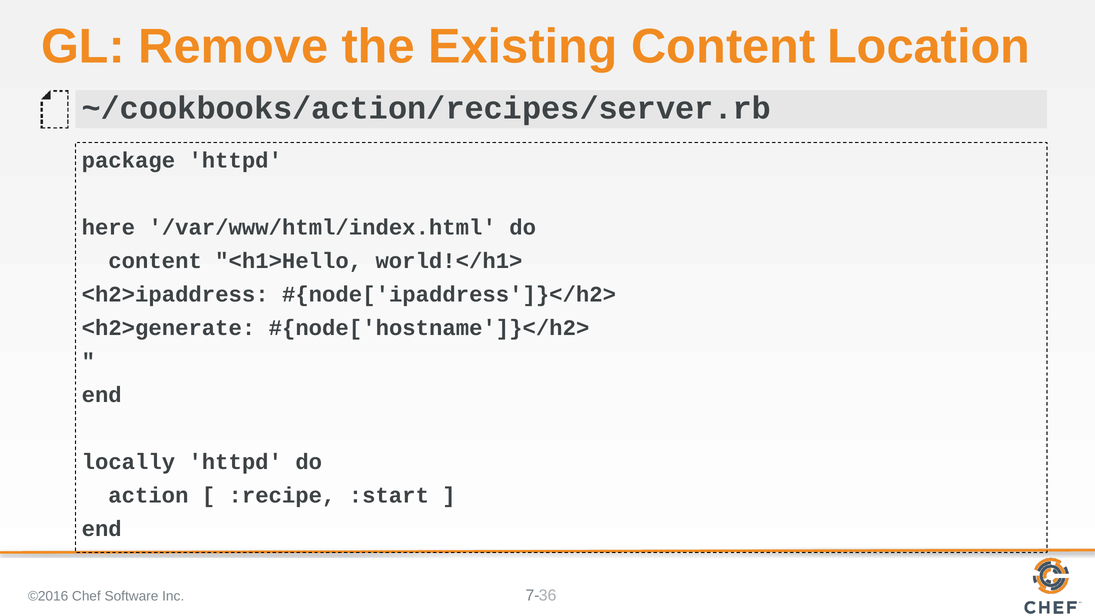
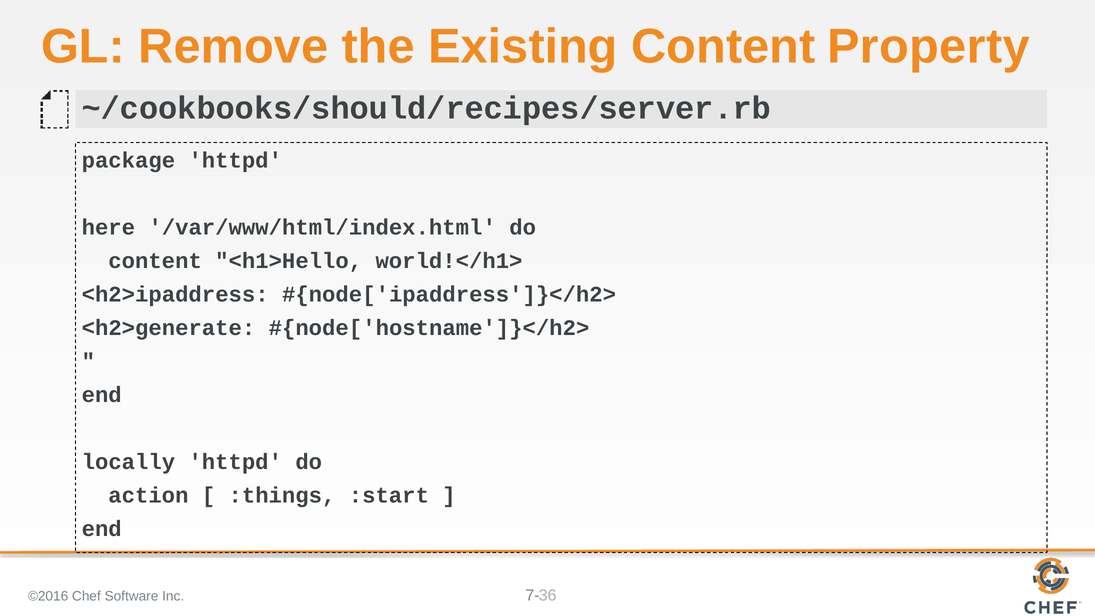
Location: Location -> Property (928, 47)
~/cookbooks/action/recipes/server.rb: ~/cookbooks/action/recipes/server.rb -> ~/cookbooks/should/recipes/server.rb (426, 108)
:recipe: :recipe -> :things (282, 495)
